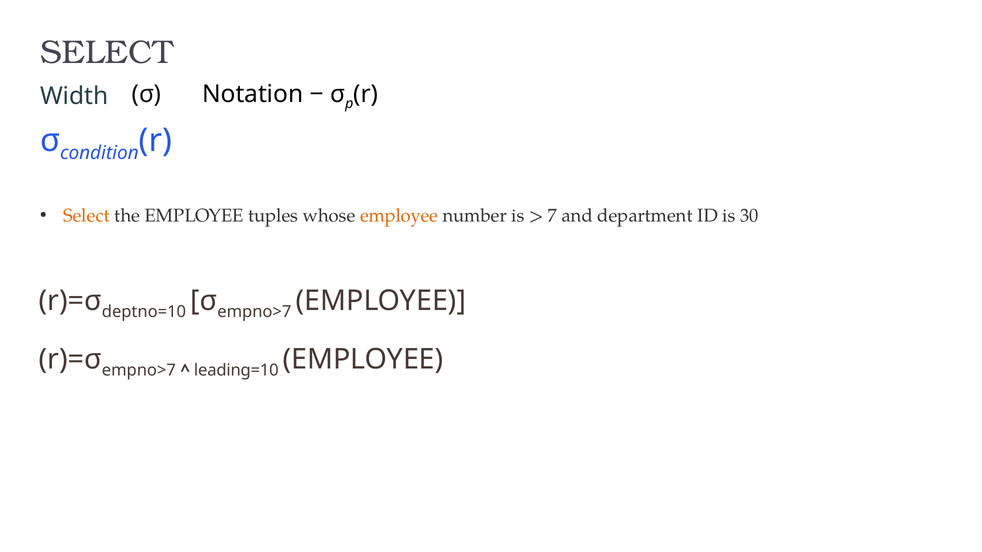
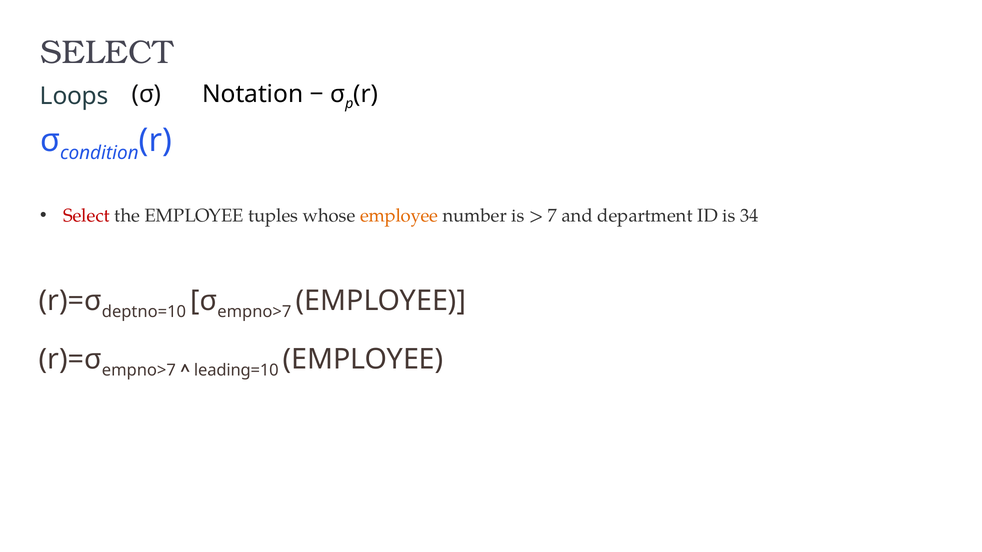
Width: Width -> Loops (74, 96)
Select colour: orange -> red (86, 216)
30: 30 -> 34 (749, 216)
